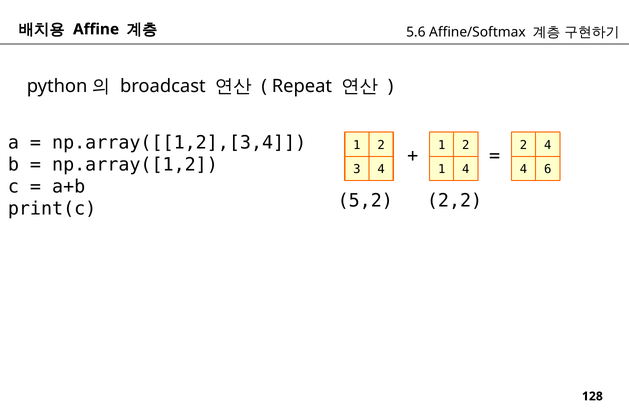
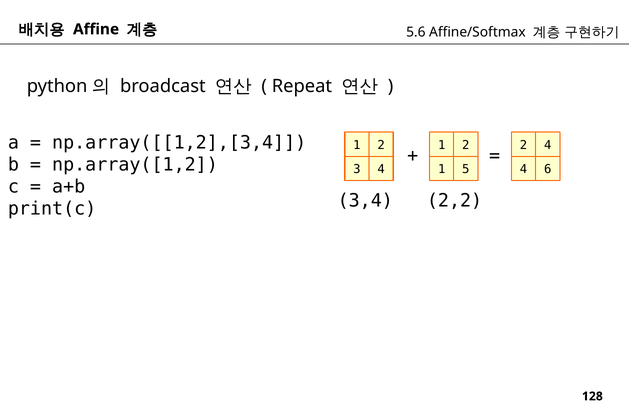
1 4: 4 -> 5 (466, 169)
5,2: 5,2 -> 3,4 (365, 201)
